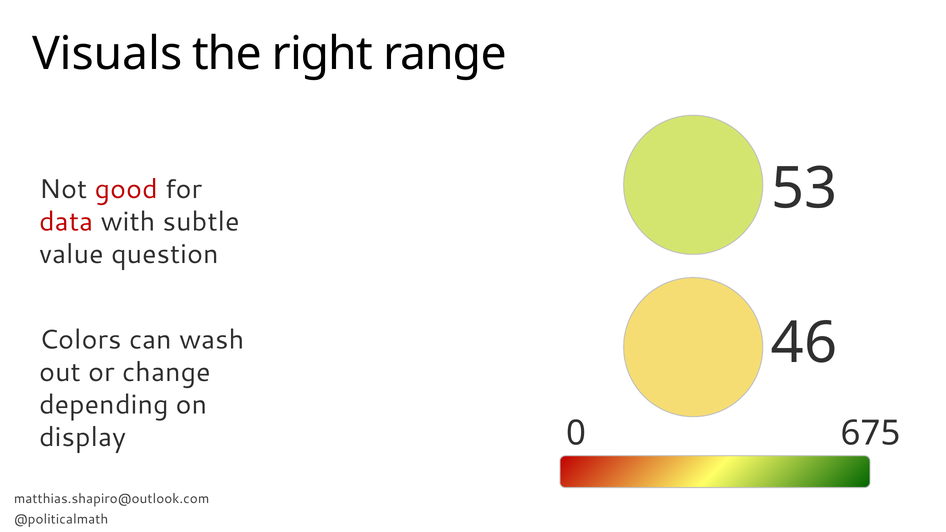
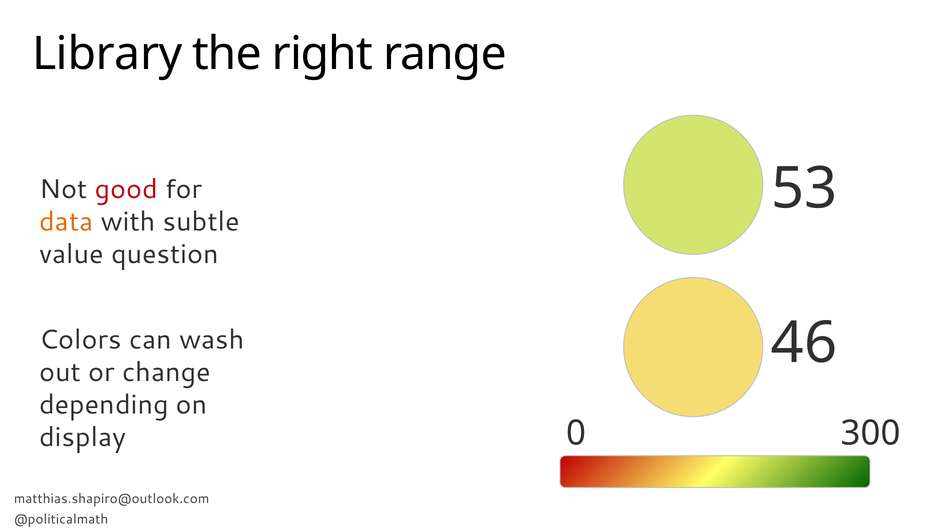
Visuals: Visuals -> Library (107, 54)
data colour: red -> orange (66, 222)
675: 675 -> 300 (871, 433)
